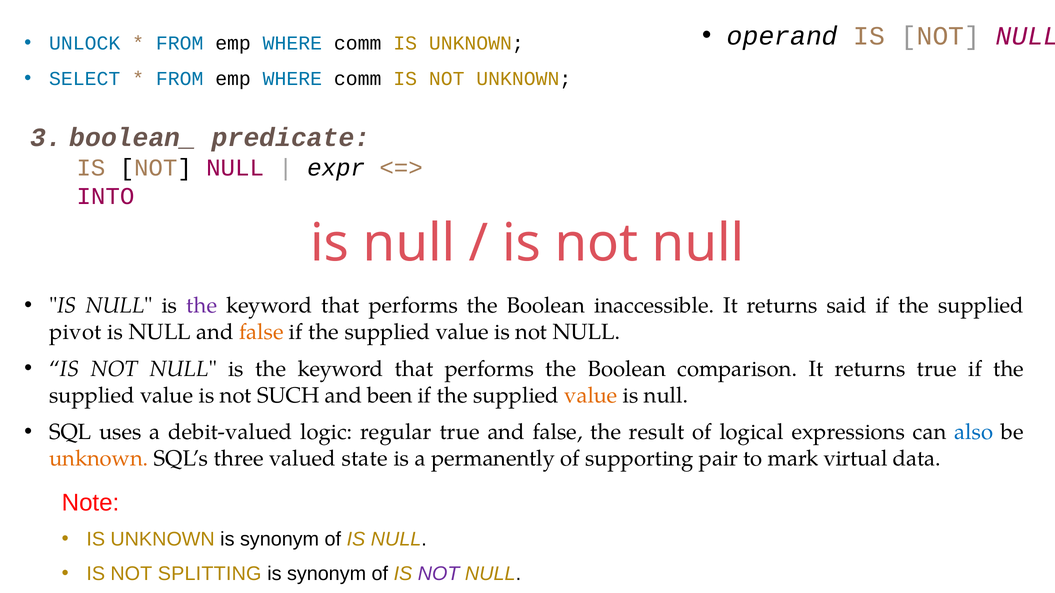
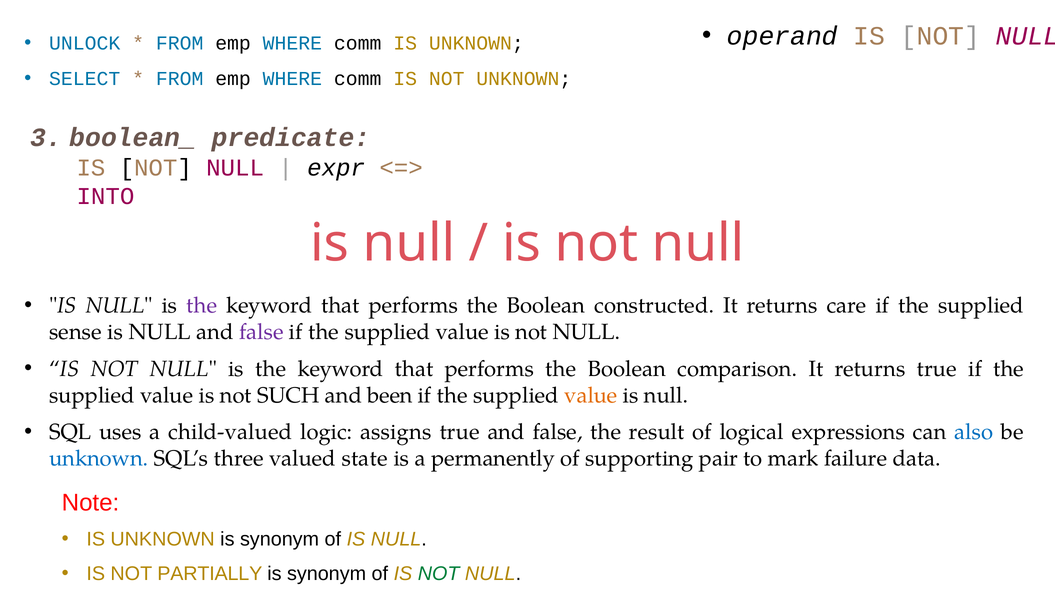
inaccessible: inaccessible -> constructed (654, 306)
said: said -> care (847, 306)
pivot: pivot -> sense (75, 332)
false colour: orange -> purple (261, 332)
debit-valued: debit-valued -> child-valued (230, 432)
regular: regular -> assigns (396, 432)
unknown colour: orange -> blue (99, 459)
virtual: virtual -> failure (856, 459)
SPLITTING: SPLITTING -> PARTIALLY (210, 574)
NOT colour: purple -> green (439, 574)
